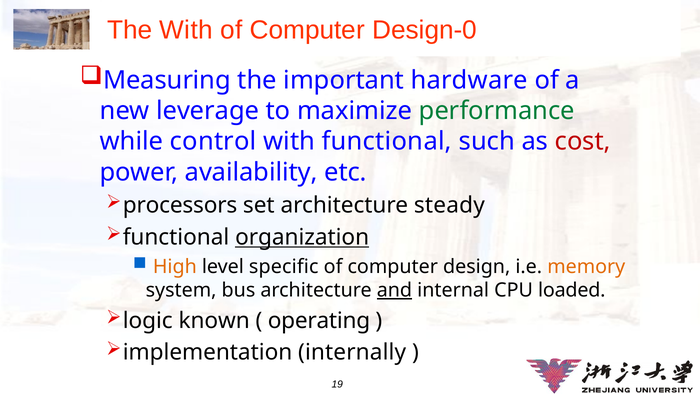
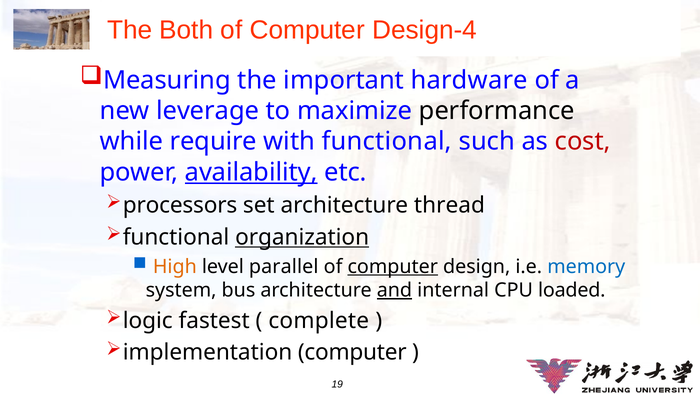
The With: With -> Both (186, 30)
Design-0: Design-0 -> Design-4 (425, 30)
performance colour: green -> black (497, 111)
control: control -> require (213, 141)
availability underline: none -> present (251, 172)
steady: steady -> thread (449, 205)
specific: specific -> parallel (284, 266)
computer underline: none -> present (393, 266)
memory colour: orange -> blue (586, 266)
known: known -> fastest (214, 320)
operating: operating -> complete (319, 320)
implementation internally: internally -> computer (352, 352)
